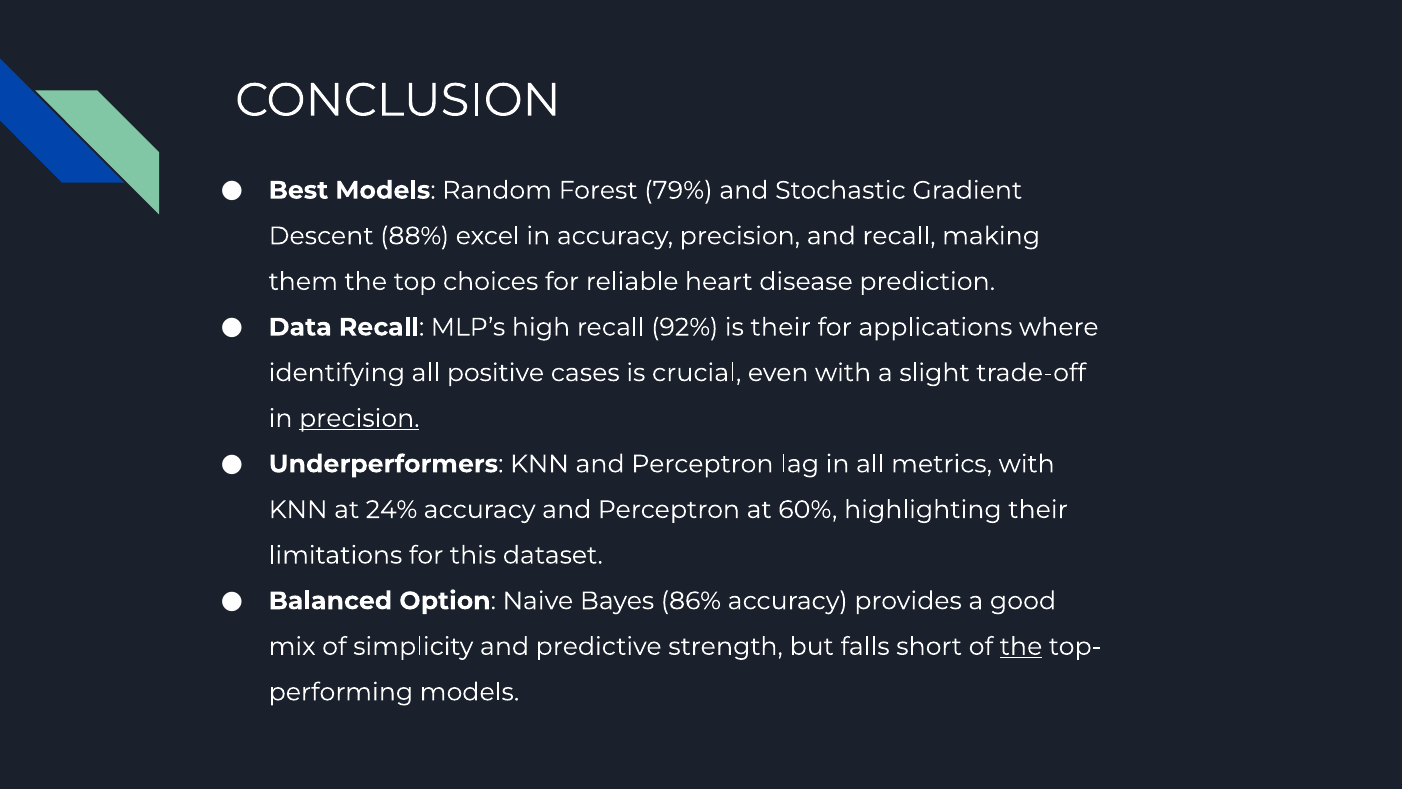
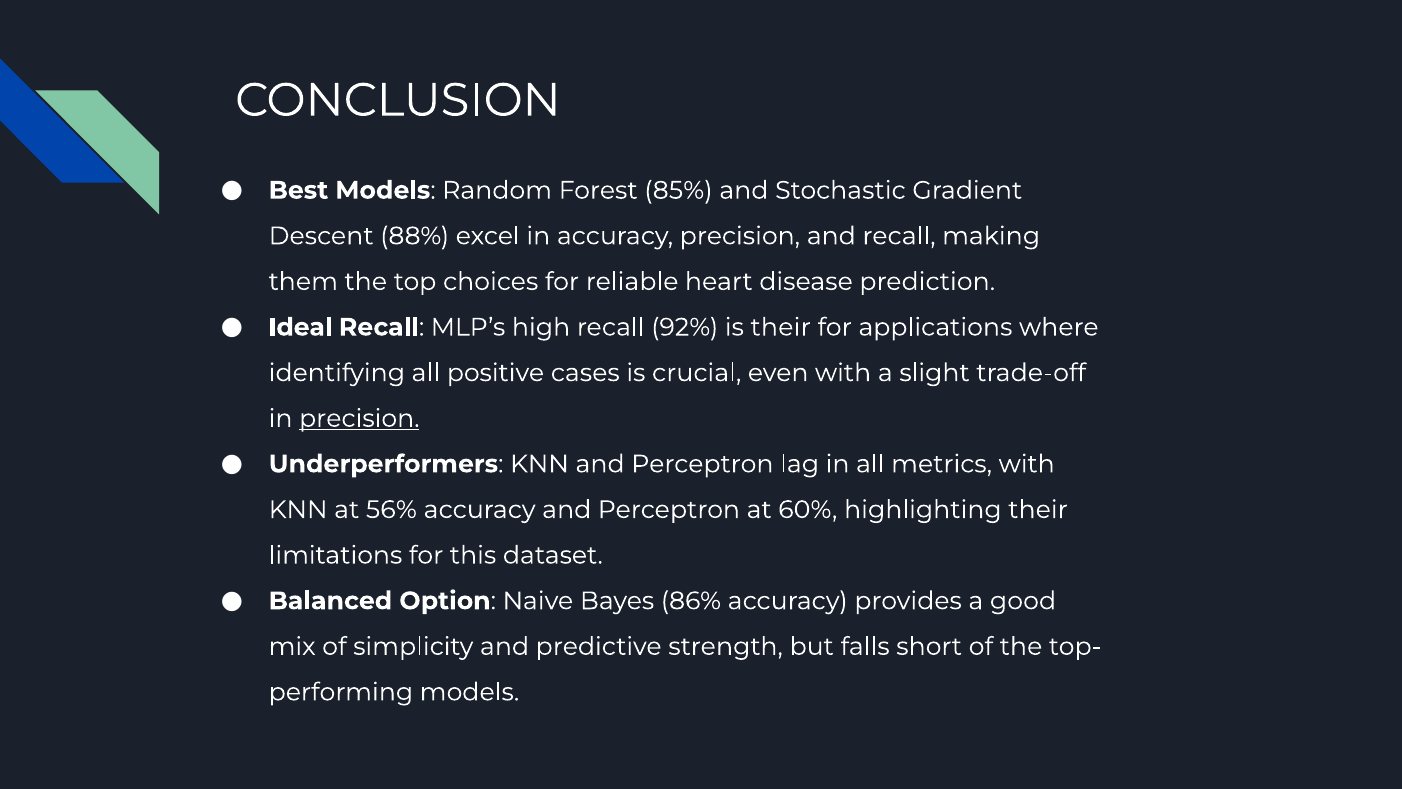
79%: 79% -> 85% (678, 190)
Data: Data -> Ideal (300, 327)
24%: 24% -> 56% (391, 509)
the underline: present -> none (1021, 646)
